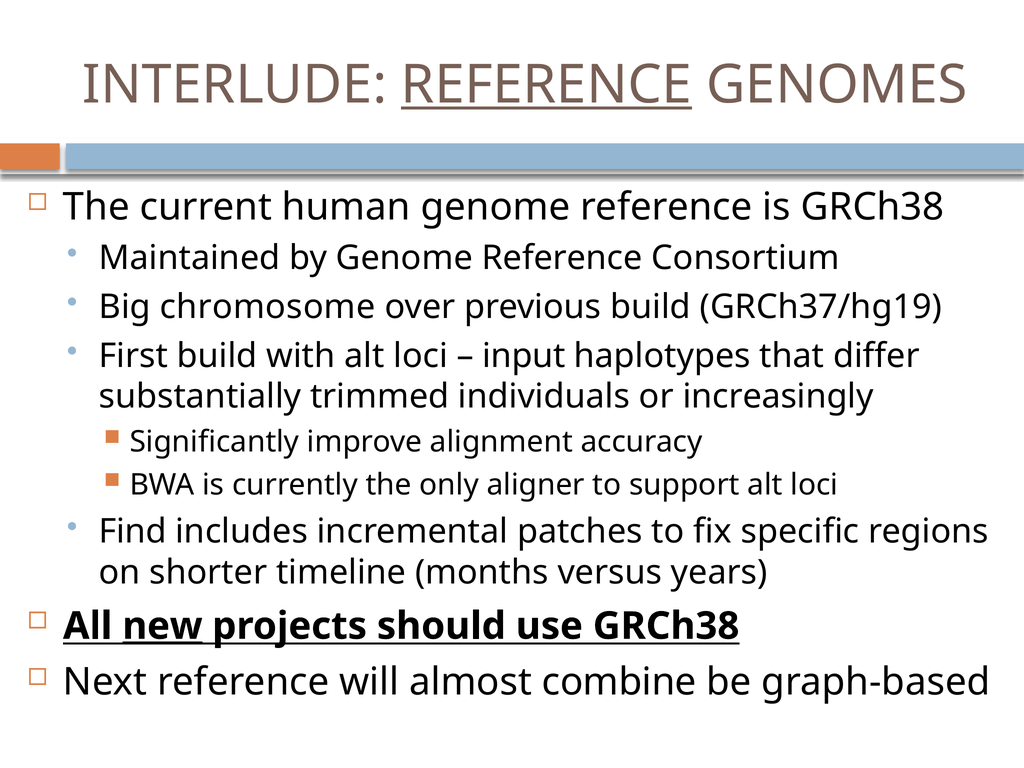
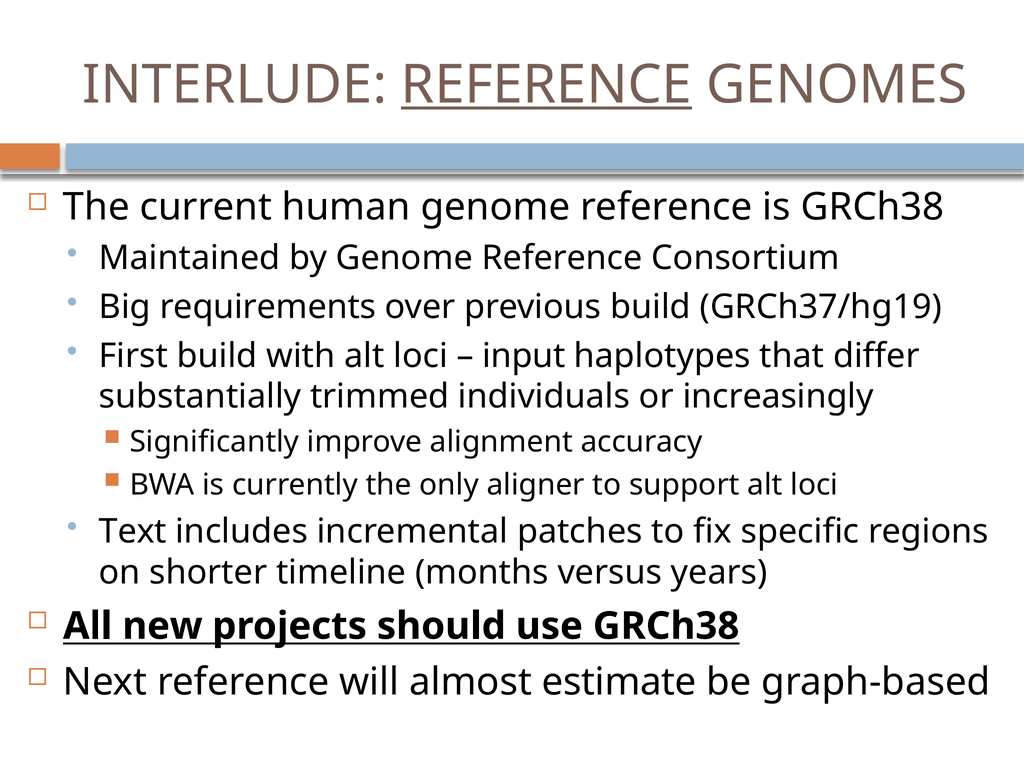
chromosome: chromosome -> requirements (268, 307)
Find: Find -> Text (133, 531)
new underline: present -> none (162, 626)
combine: combine -> estimate (619, 682)
